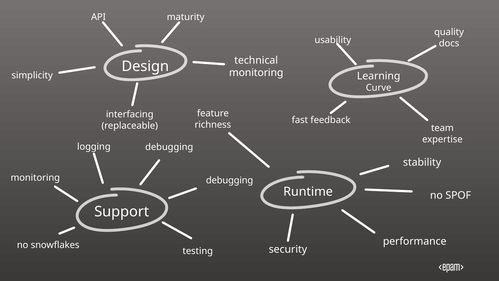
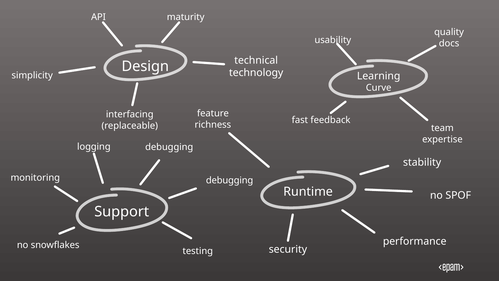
monitoring: monitoring -> technology (256, 73)
